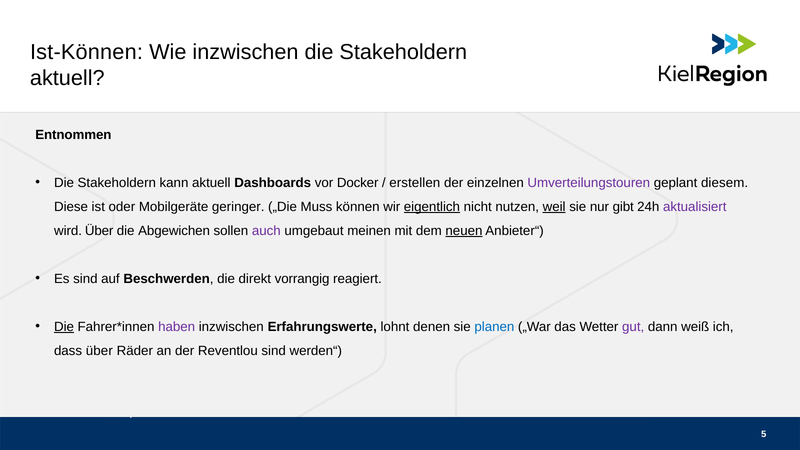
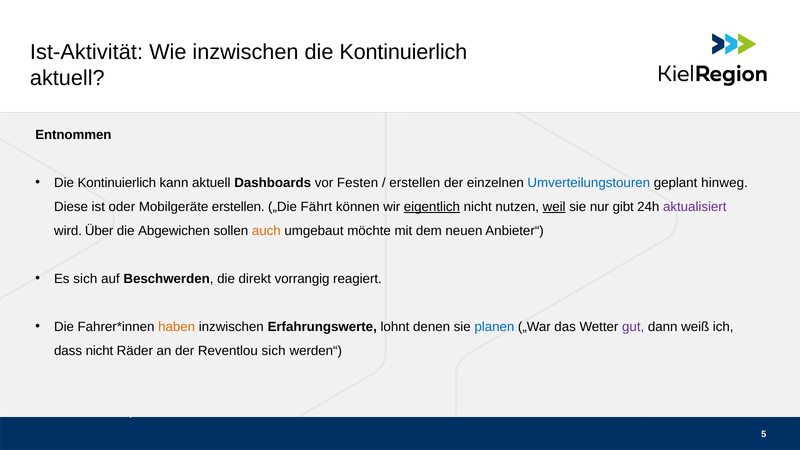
Ist-Können: Ist-Können -> Ist-Aktivität (87, 52)
Stakeholdern: Stakeholdern -> Kontinuierlich (403, 52)
Stakeholdern: Stakeholdern -> Kontinuierlich (117, 183)
Docker: Docker -> Festen (358, 183)
Umverteilungstouren colour: purple -> blue (589, 183)
diesem: diesem -> hinweg (725, 183)
Mobilgeräte geringer: geringer -> erstellen (238, 207)
Muss: Muss -> Fährt (316, 207)
auch colour: purple -> orange (266, 231)
meinen: meinen -> möchte (369, 231)
neuen underline: present -> none (464, 231)
Es sind: sind -> sich (85, 279)
Die underline: present -> none (64, 327)
haben colour: purple -> orange (177, 327)
dass über: über -> nicht (99, 351)
Reventlou sind: sind -> sich (274, 351)
